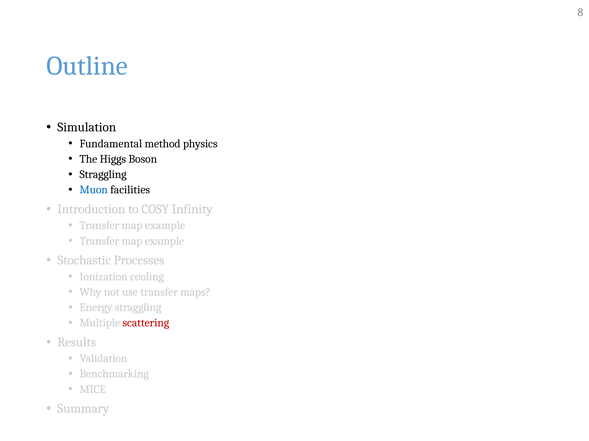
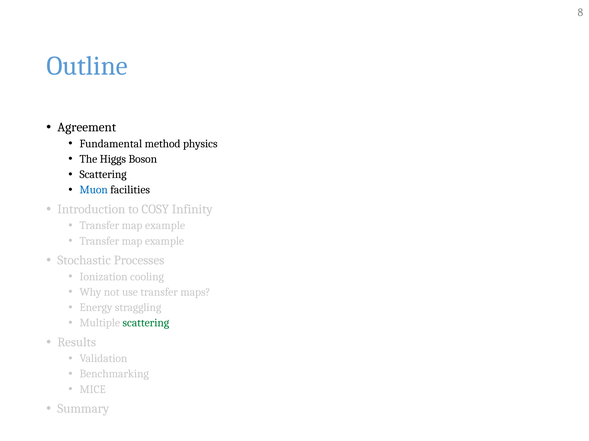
Simulation: Simulation -> Agreement (87, 128)
Straggling: Straggling -> Scattering (103, 175)
scattering colour: red -> green (146, 323)
